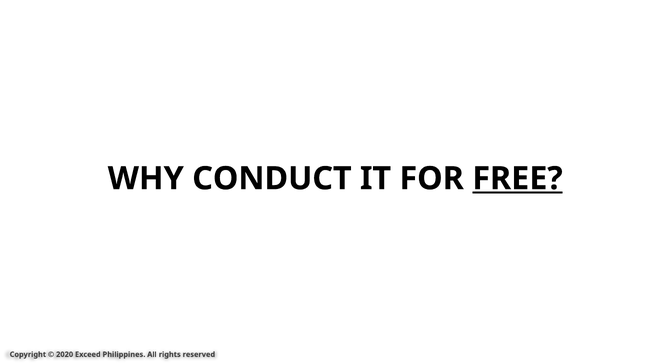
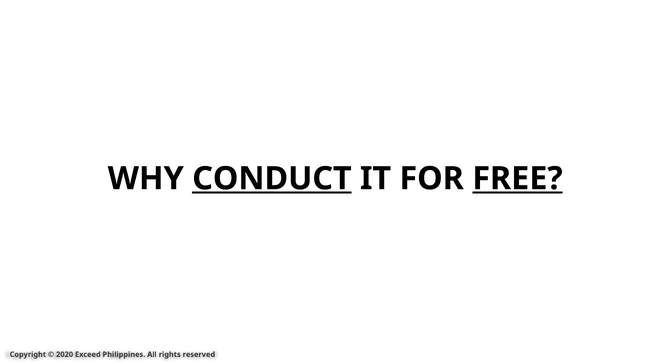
CONDUCT underline: none -> present (272, 179)
